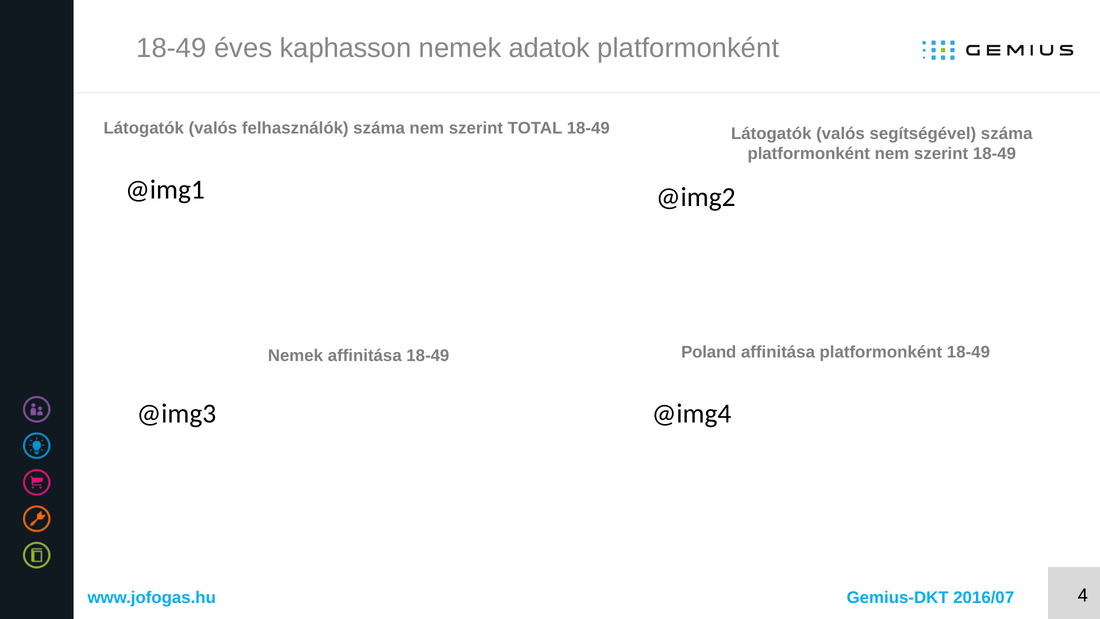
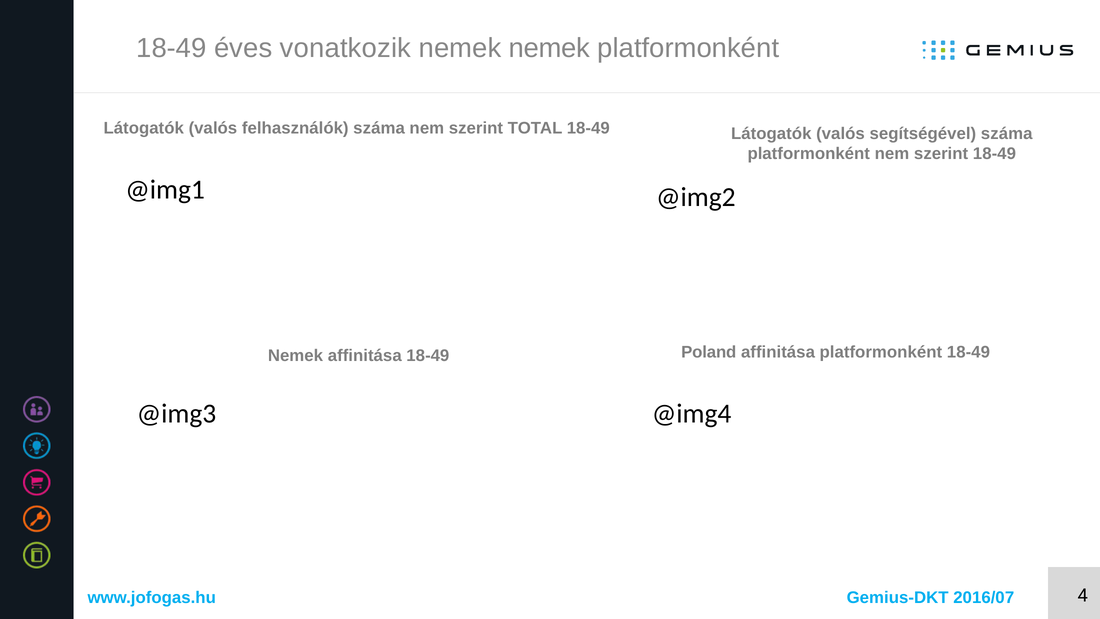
kaphasson: kaphasson -> vonatkozik (345, 48)
nemek adatok: adatok -> nemek (550, 48)
